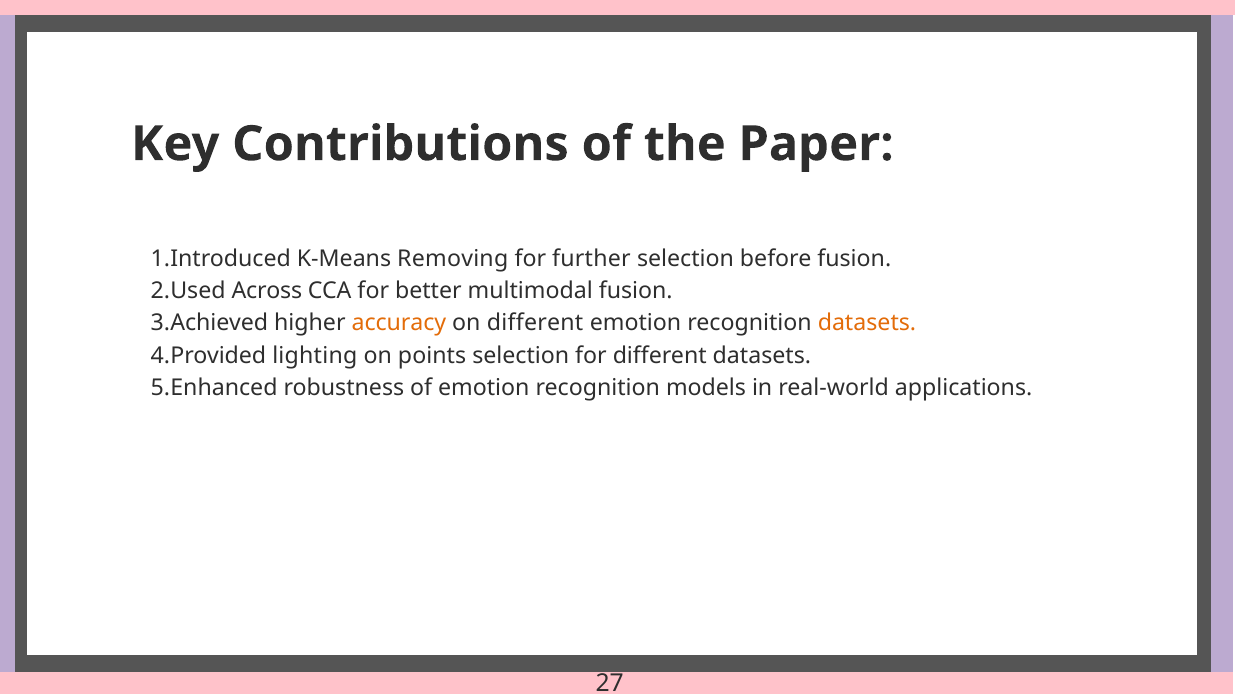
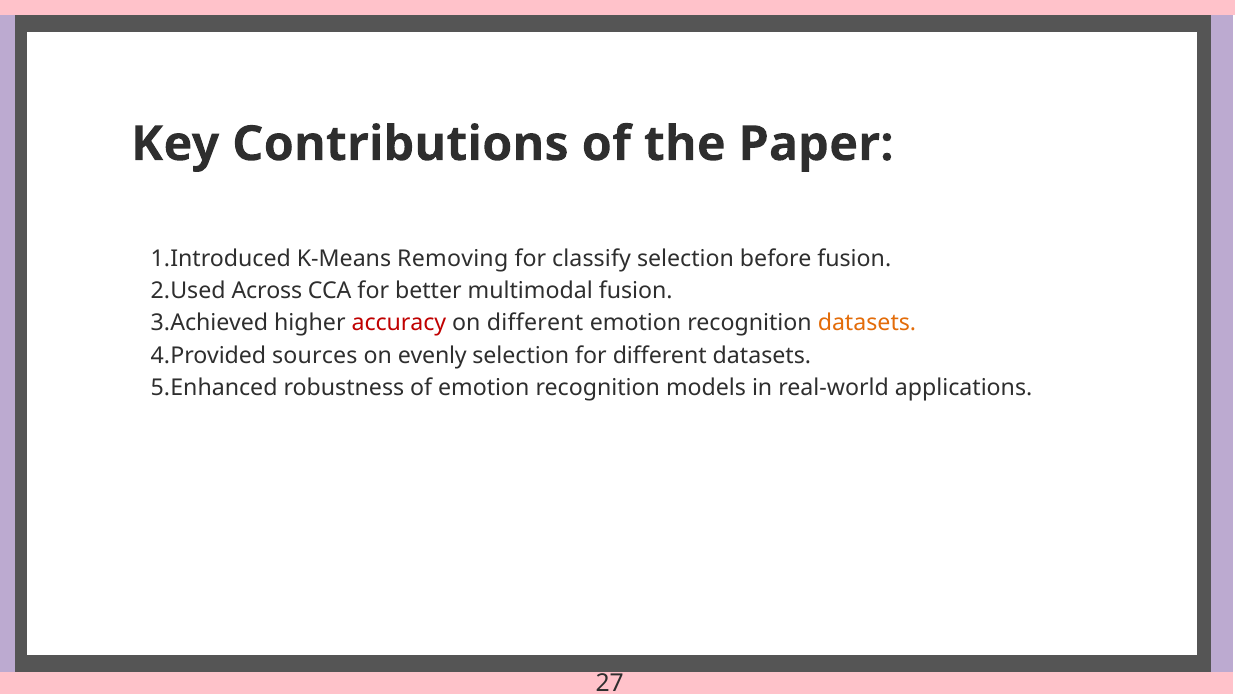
further: further -> classify (592, 259)
accuracy colour: orange -> red (399, 324)
lighting: lighting -> sources (315, 356)
points: points -> evenly (432, 356)
